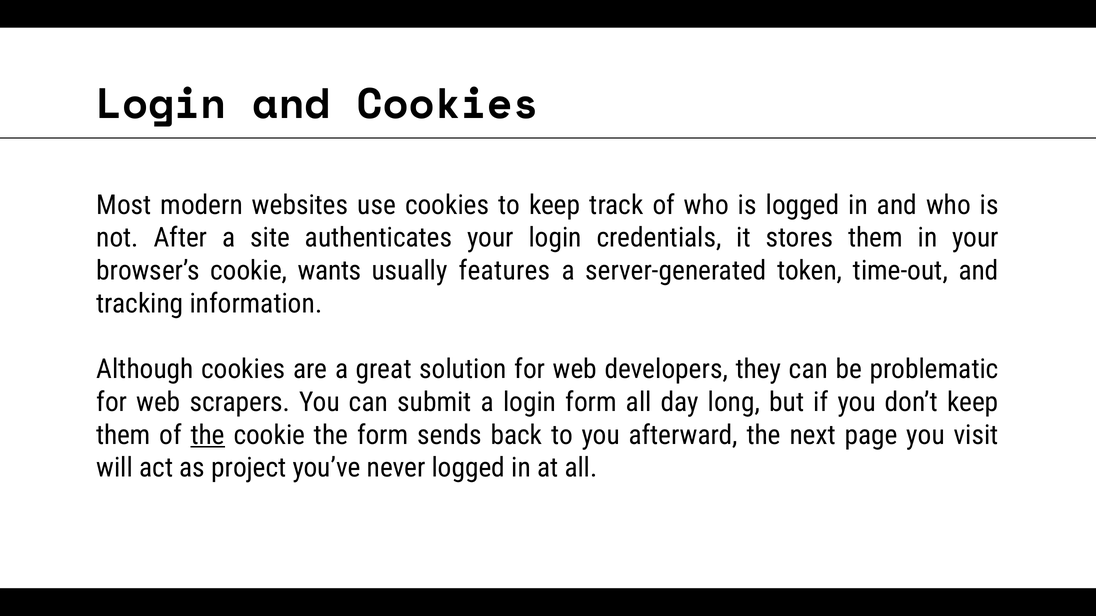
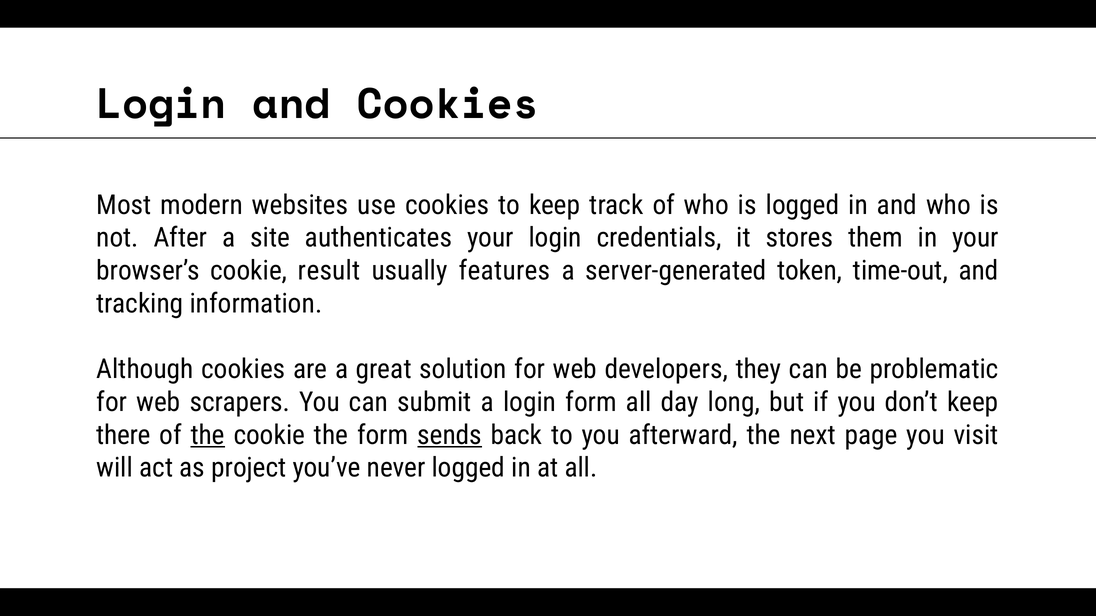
wants: wants -> result (329, 271)
them: them -> there (124, 435)
sends underline: none -> present (450, 435)
